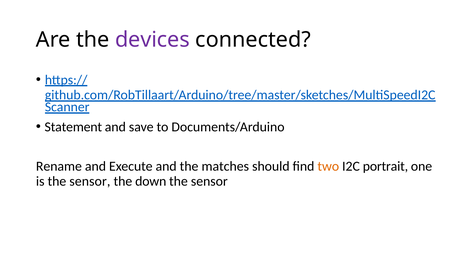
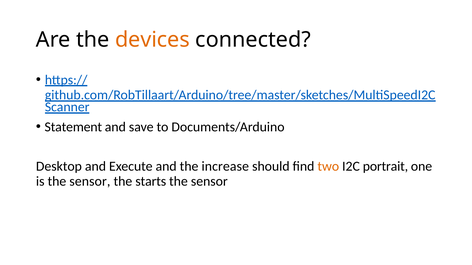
devices colour: purple -> orange (152, 40)
Rename: Rename -> Desktop (59, 167)
matches: matches -> increase (225, 167)
down: down -> starts (151, 182)
